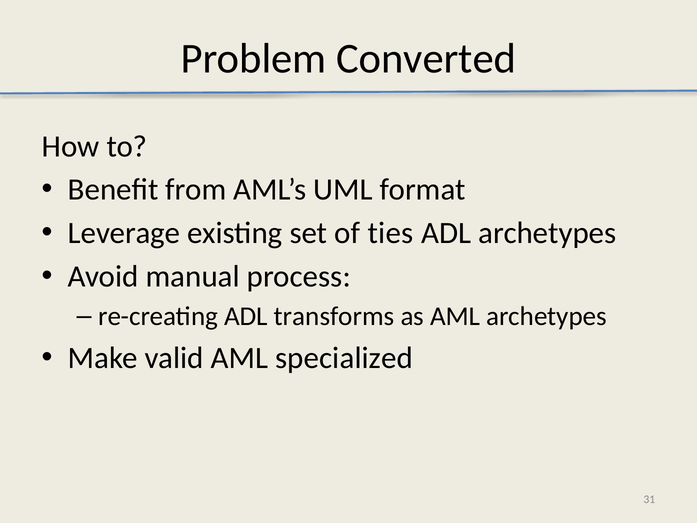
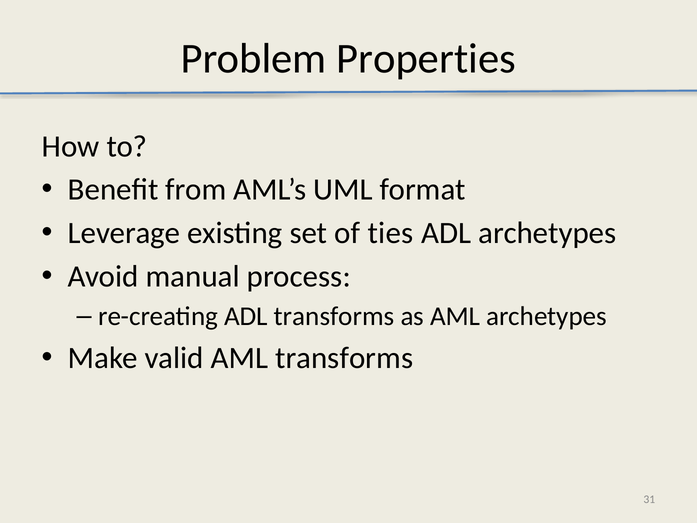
Converted: Converted -> Properties (426, 59)
AML specialized: specialized -> transforms (344, 358)
